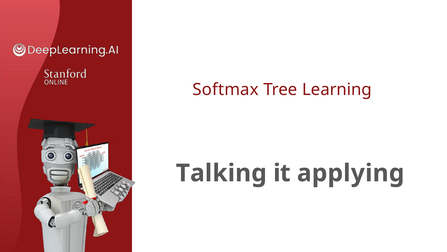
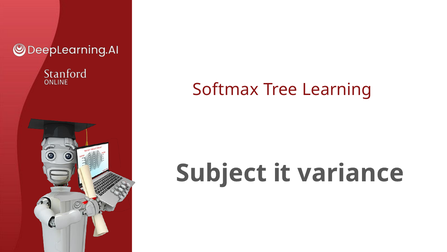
Talking: Talking -> Subject (221, 173)
applying: applying -> variance (351, 173)
